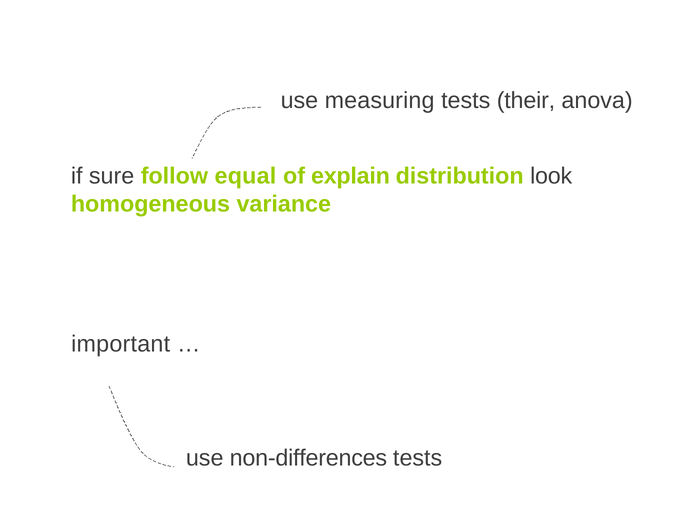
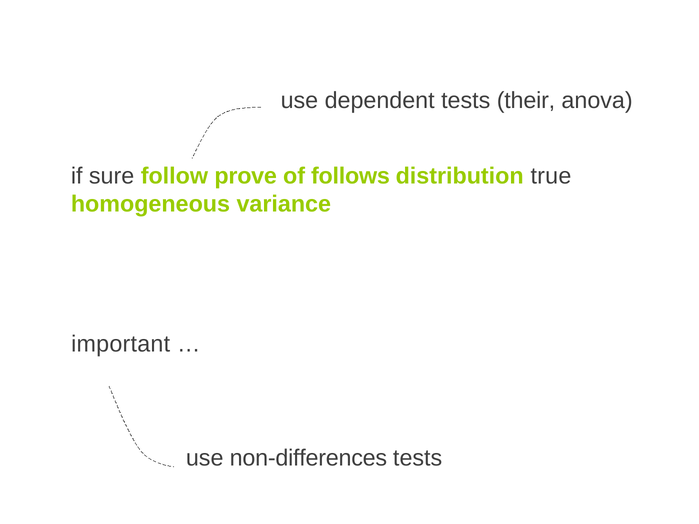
measuring: measuring -> dependent (380, 101)
equal: equal -> prove (246, 176)
explain: explain -> follows (350, 176)
look: look -> true (551, 176)
